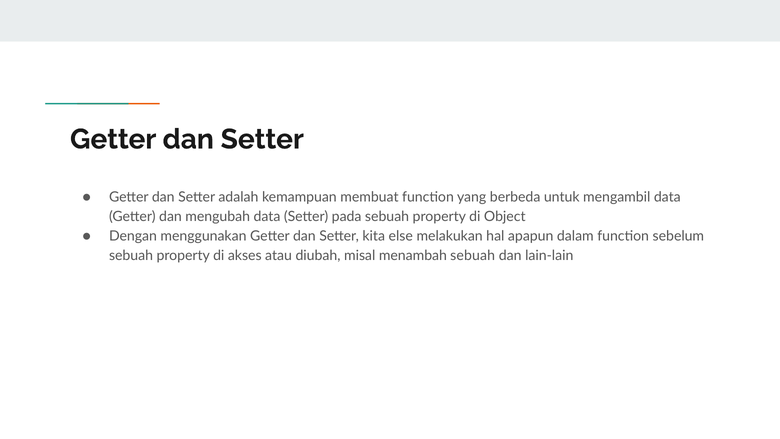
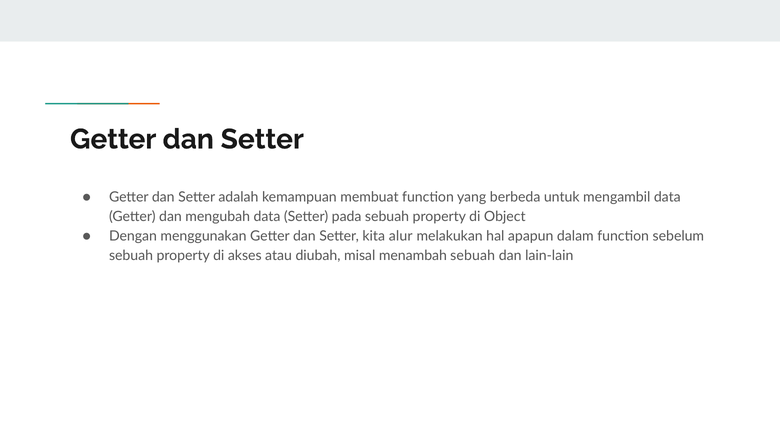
else: else -> alur (401, 236)
